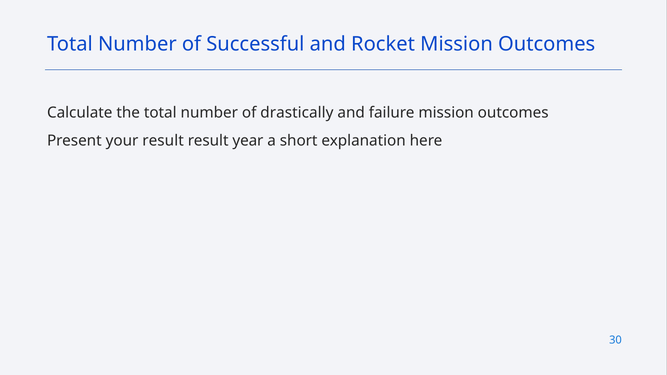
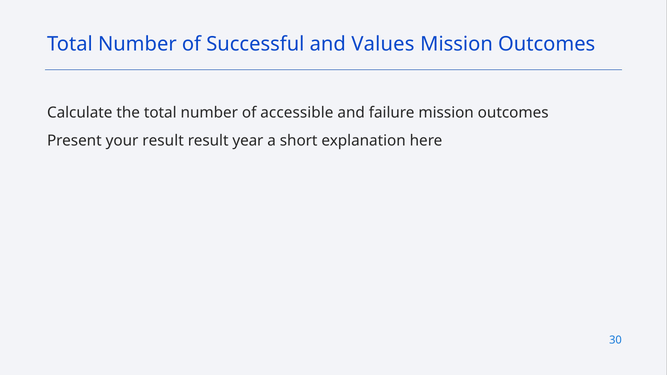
Rocket: Rocket -> Values (383, 44)
drastically: drastically -> accessible (297, 113)
